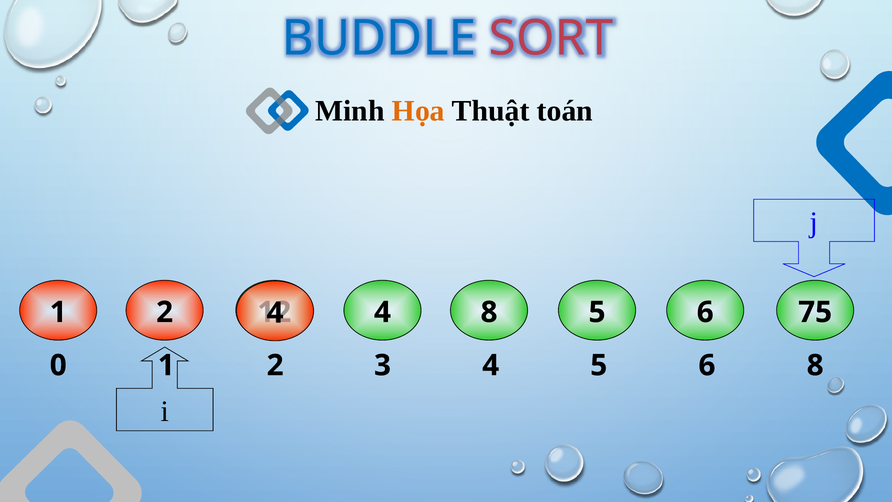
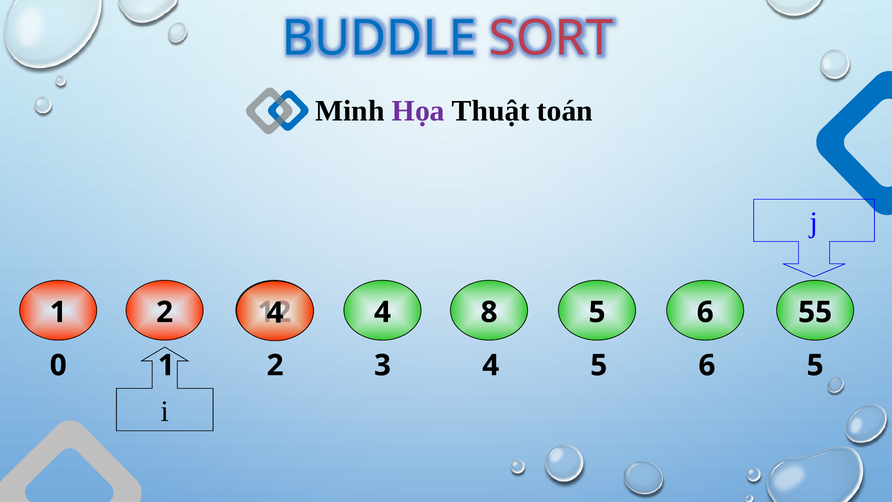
Họa colour: orange -> purple (418, 111)
75: 75 -> 55 (815, 312)
6 8: 8 -> 5 (815, 365)
